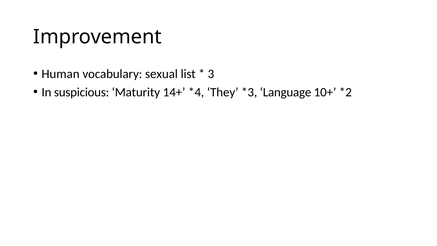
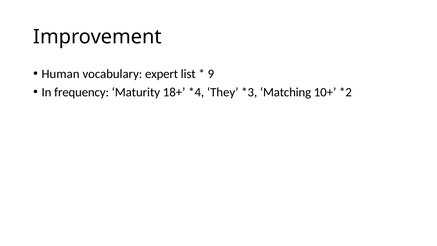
sexual: sexual -> expert (162, 74)
3: 3 -> 9 (211, 74)
suspicious: suspicious -> frequency (82, 92)
14+: 14+ -> 18+ (174, 92)
Language: Language -> Matching (286, 92)
